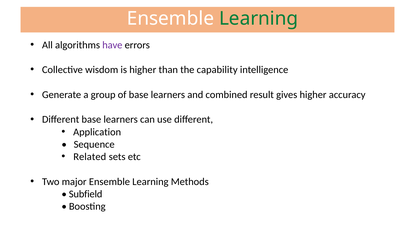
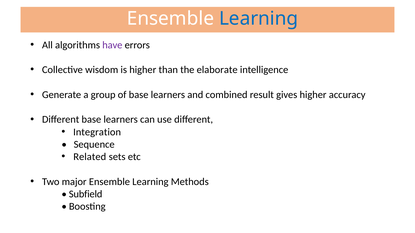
Learning colour: green -> blue (259, 19)
capability: capability -> elaborate (217, 70)
Application: Application -> Integration (97, 132)
